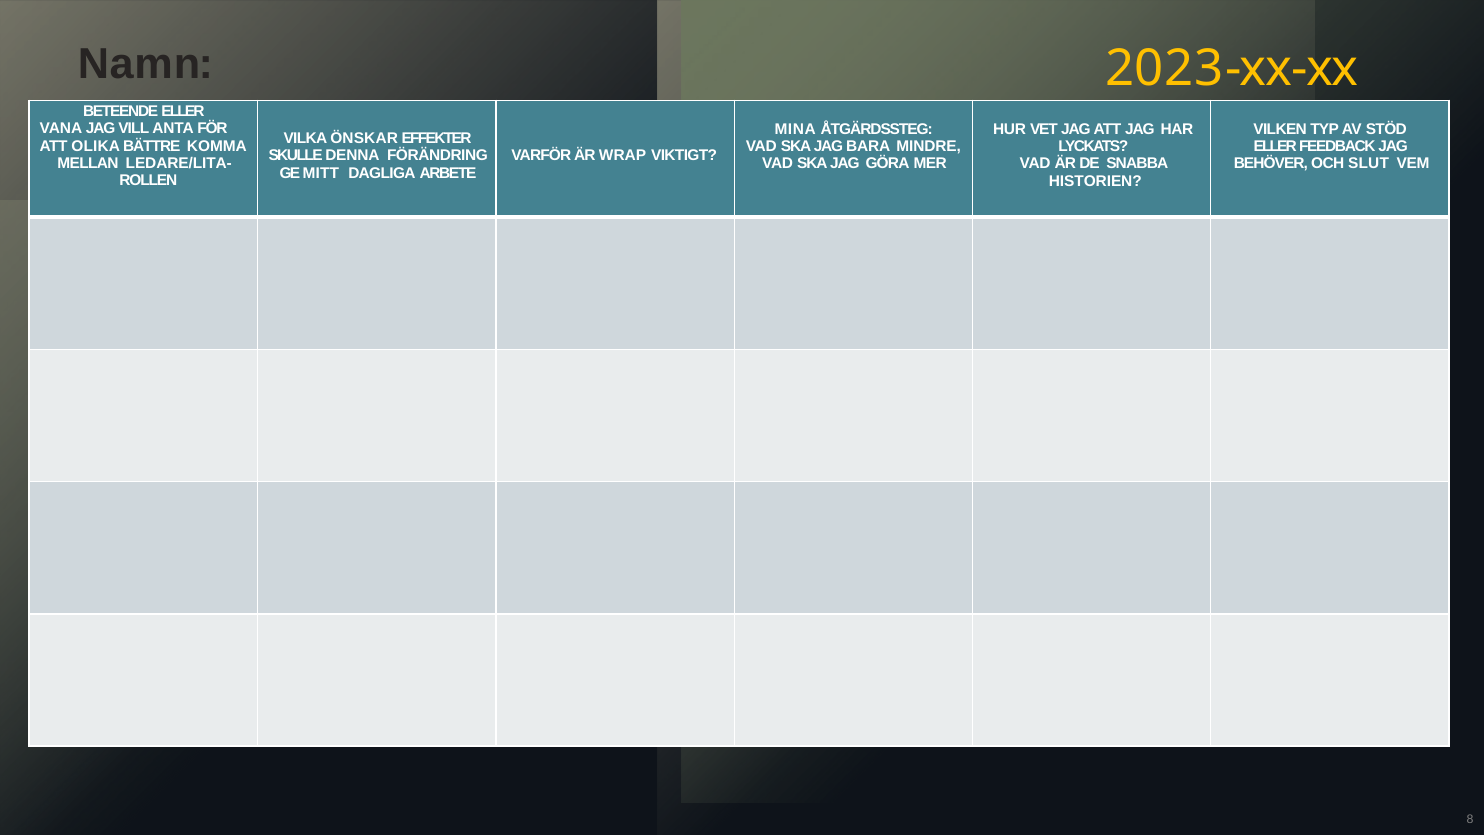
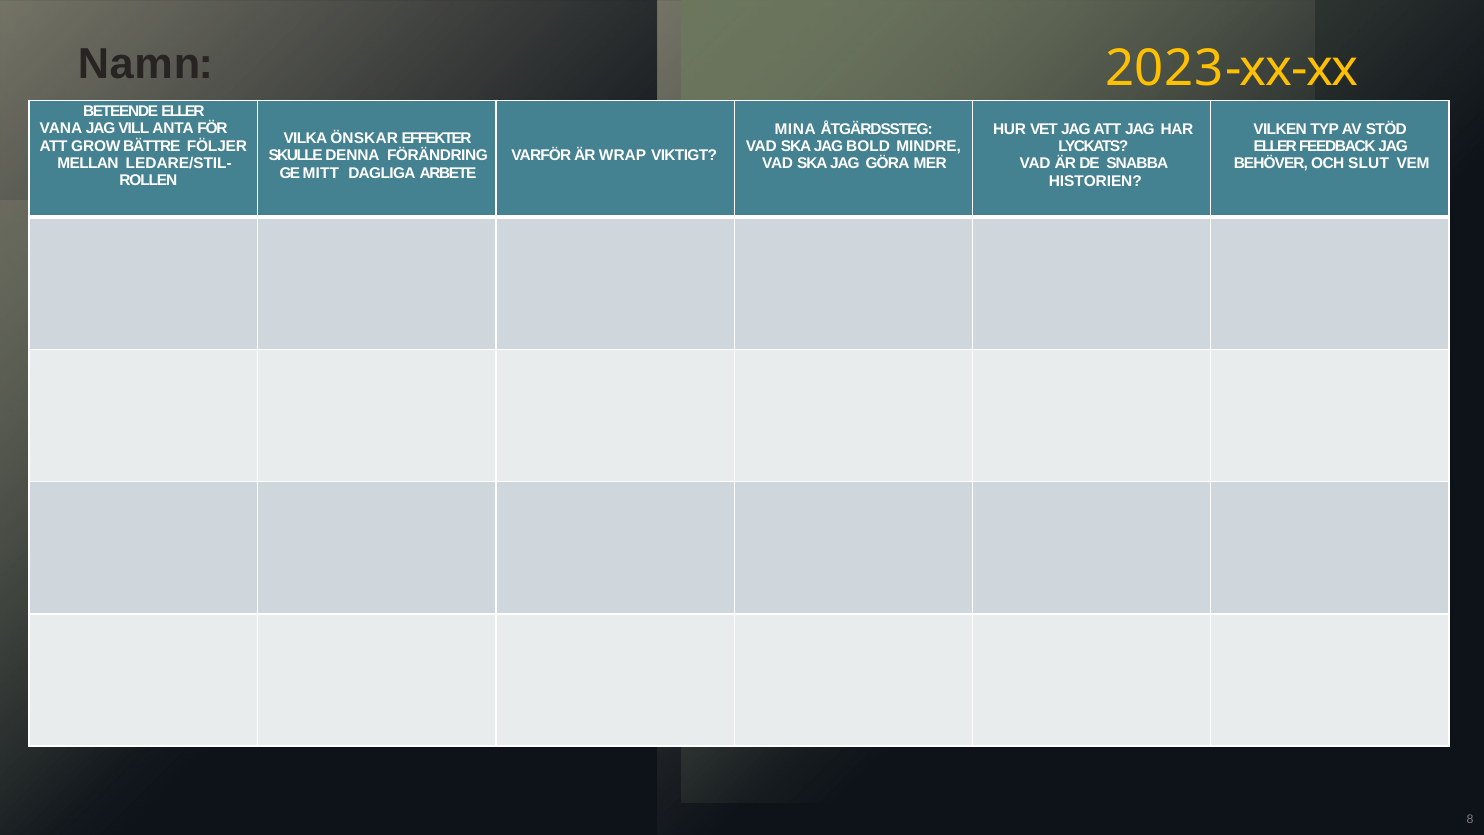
OLIKA: OLIKA -> GROW (96, 146)
KOMMA: KOMMA -> FÖLJER (217, 146)
BARA: BARA -> BOLD (868, 147)
LEDARE/LITA-: LEDARE/LITA- -> LEDARE/STIL- (179, 163)
